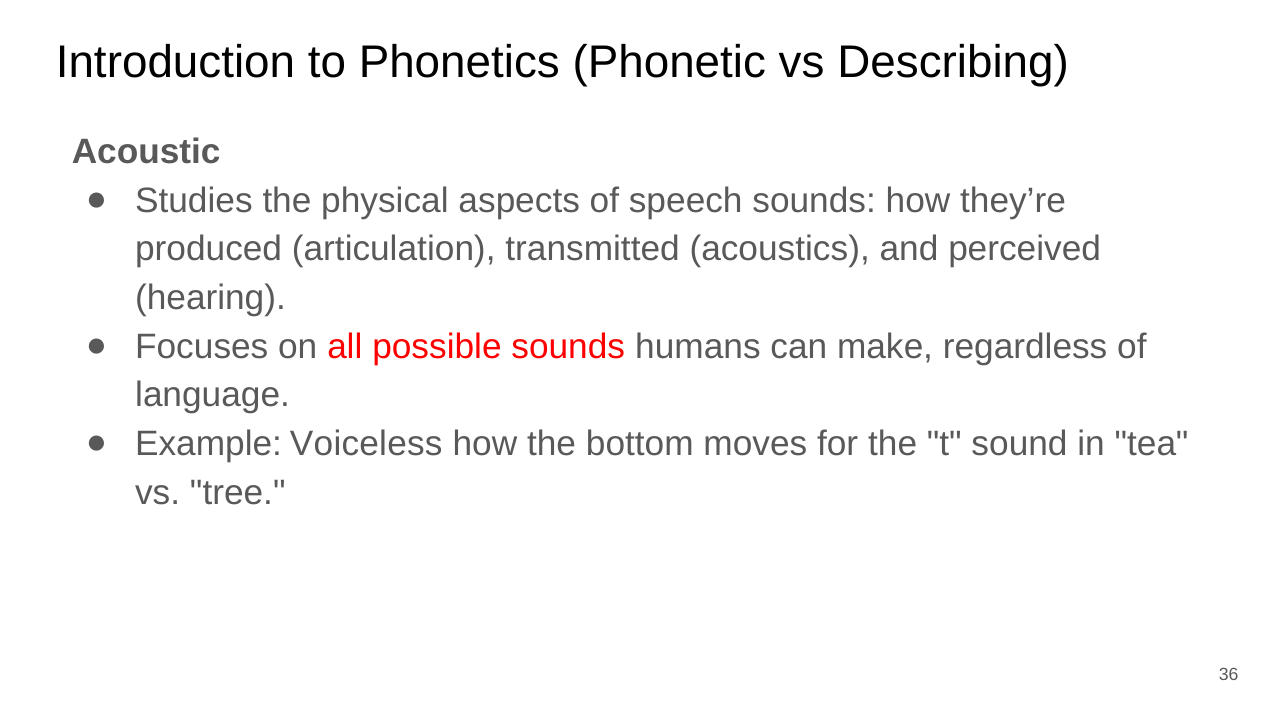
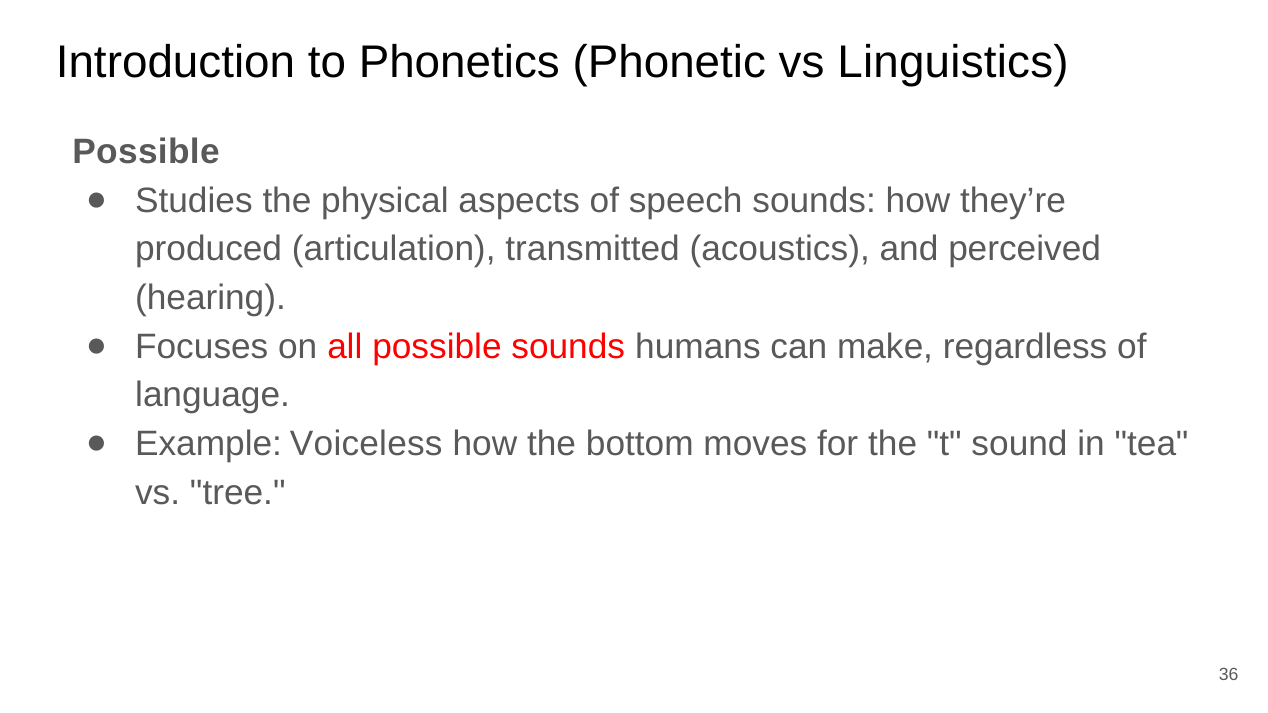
Describing: Describing -> Linguistics (953, 63)
Acoustic: Acoustic -> Possible (146, 152)
